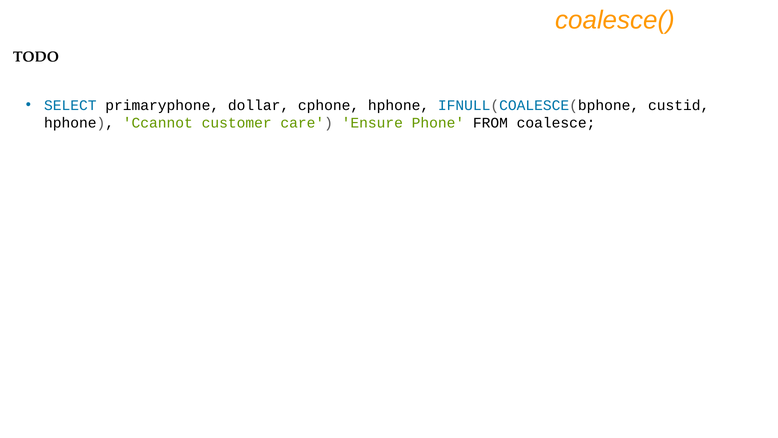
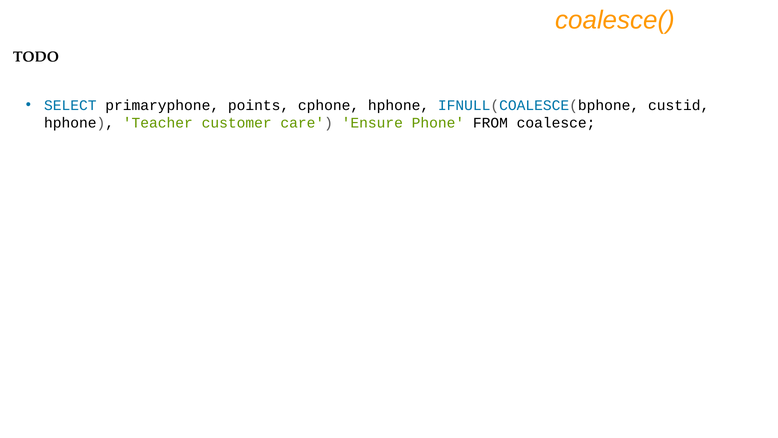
dollar: dollar -> points (259, 105)
Ccannot: Ccannot -> Teacher (158, 123)
